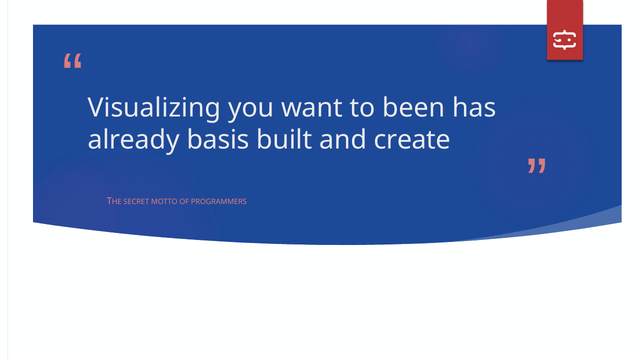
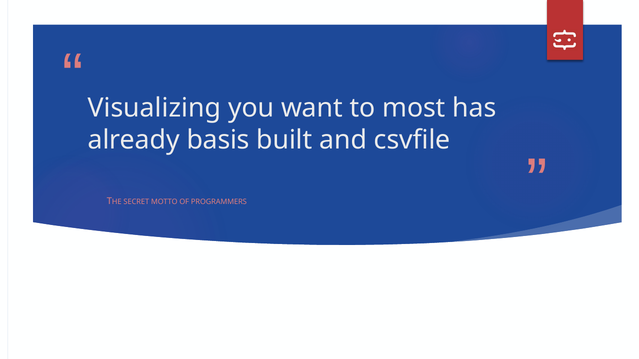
been: been -> most (414, 108)
create: create -> csvfile (412, 140)
